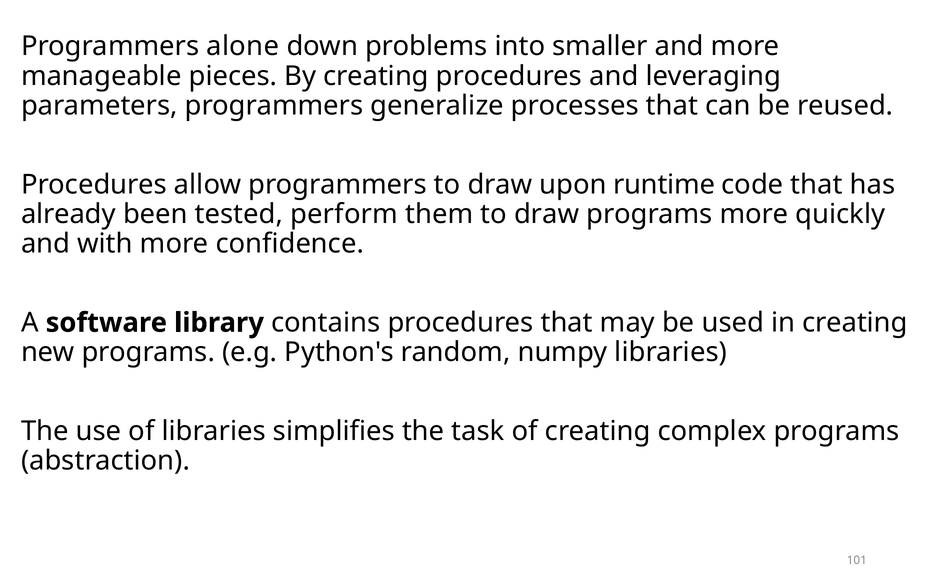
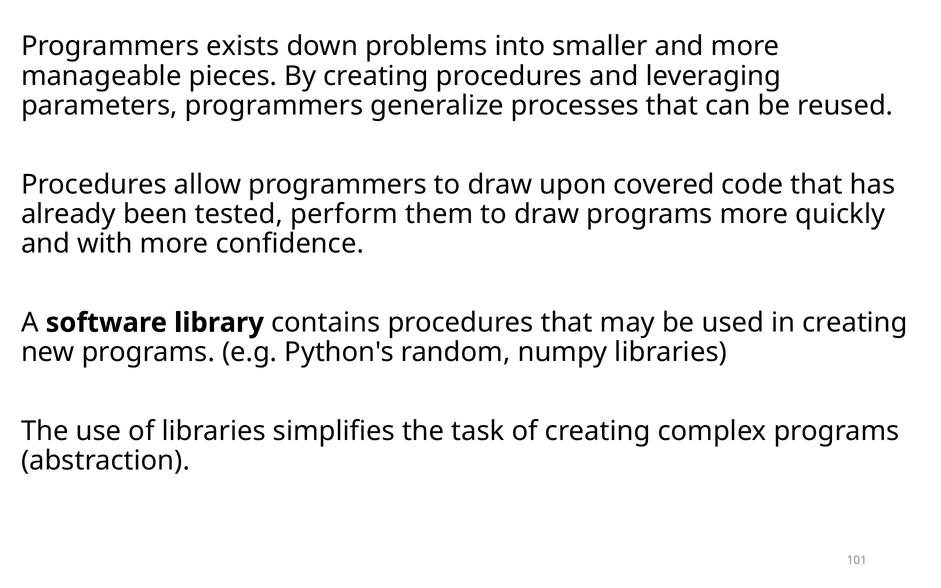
alone: alone -> exists (243, 46)
runtime: runtime -> covered (664, 185)
